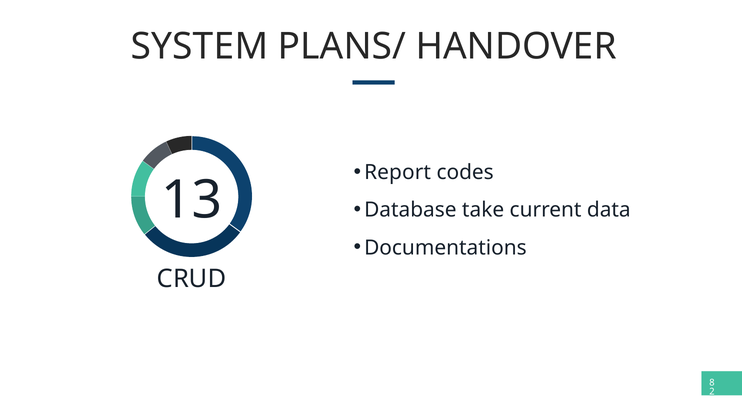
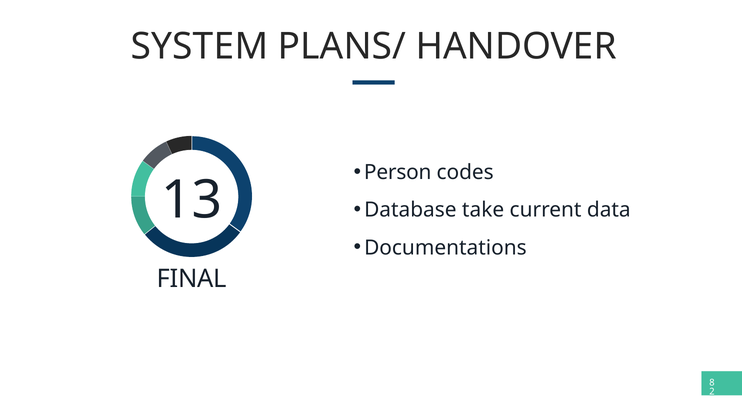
Report: Report -> Person (398, 172)
CRUD: CRUD -> FINAL (192, 278)
